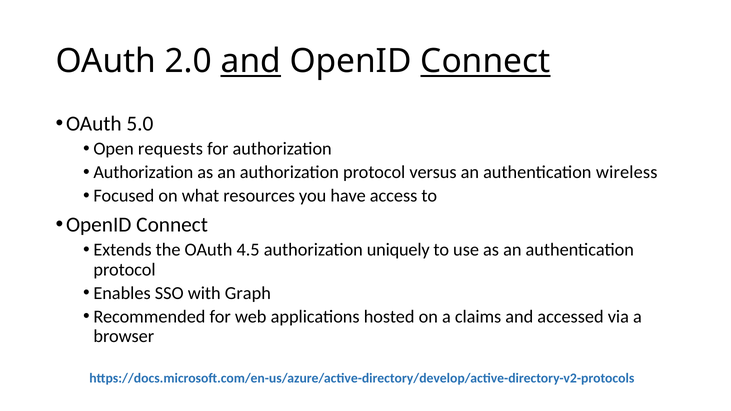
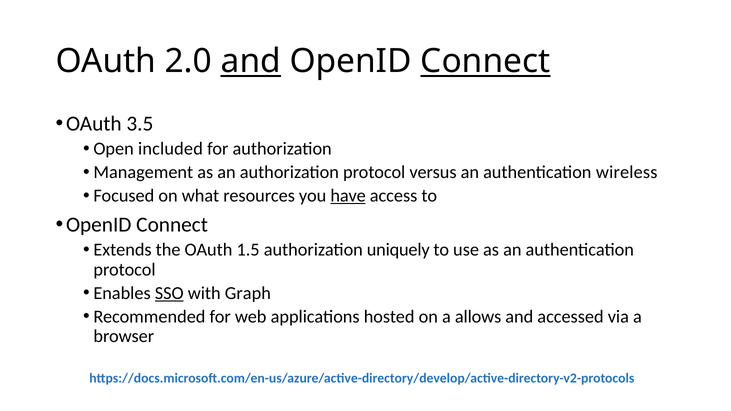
5.0: 5.0 -> 3.5 (140, 124)
requests: requests -> included (170, 149)
Authorization: Authorization -> Management (143, 172)
have underline: none -> present (348, 196)
4.5: 4.5 -> 1.5 (248, 250)
SSO underline: none -> present (169, 293)
claims: claims -> allows (478, 317)
